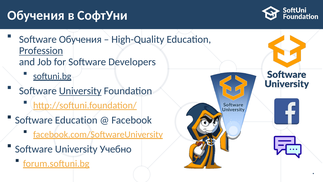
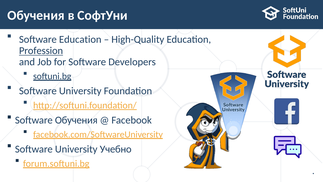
Software Обучения: Обучения -> Education (80, 39)
University underline: present -> none (80, 91)
Software Education: Education -> Обучения (76, 120)
